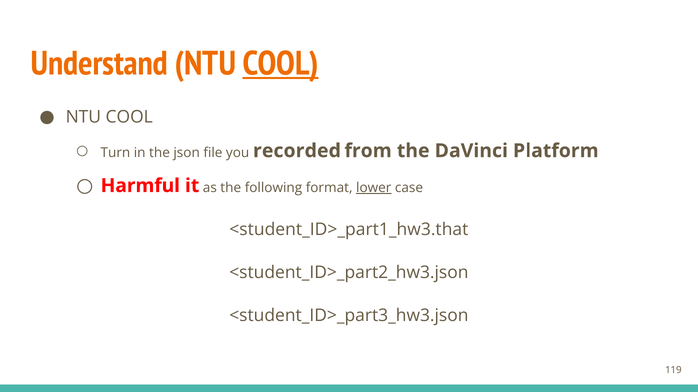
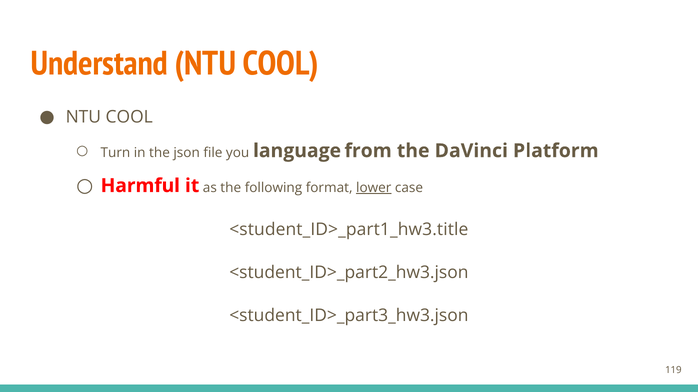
COOL underline: present -> none (281, 64)
recorded: recorded -> language (297, 151)
<student_ID>_part1_hw3.that: <student_ID>_part1_hw3.that -> <student_ID>_part1_hw3.title (349, 230)
